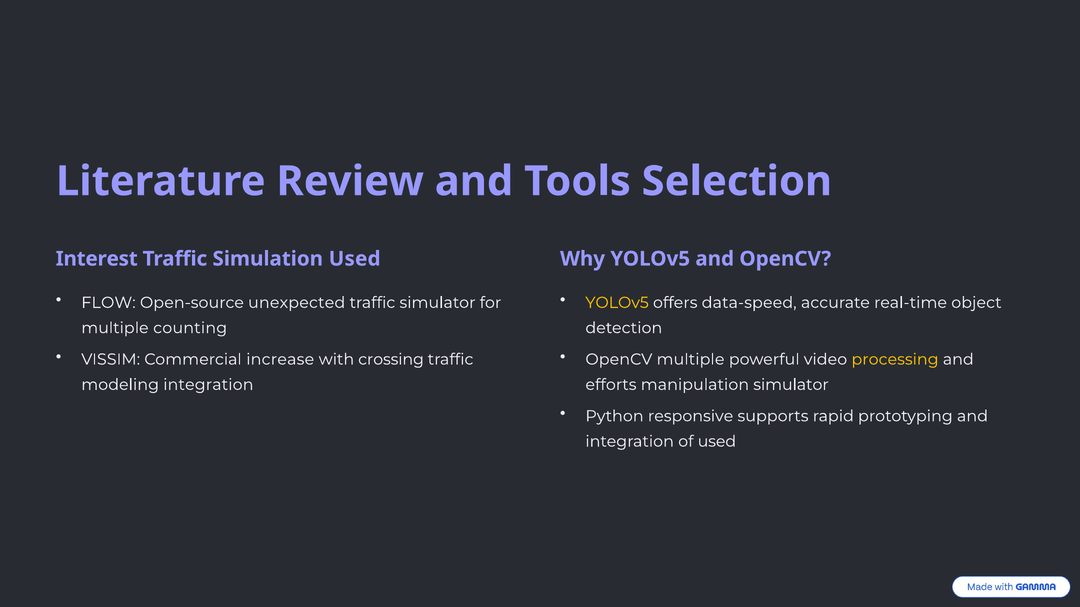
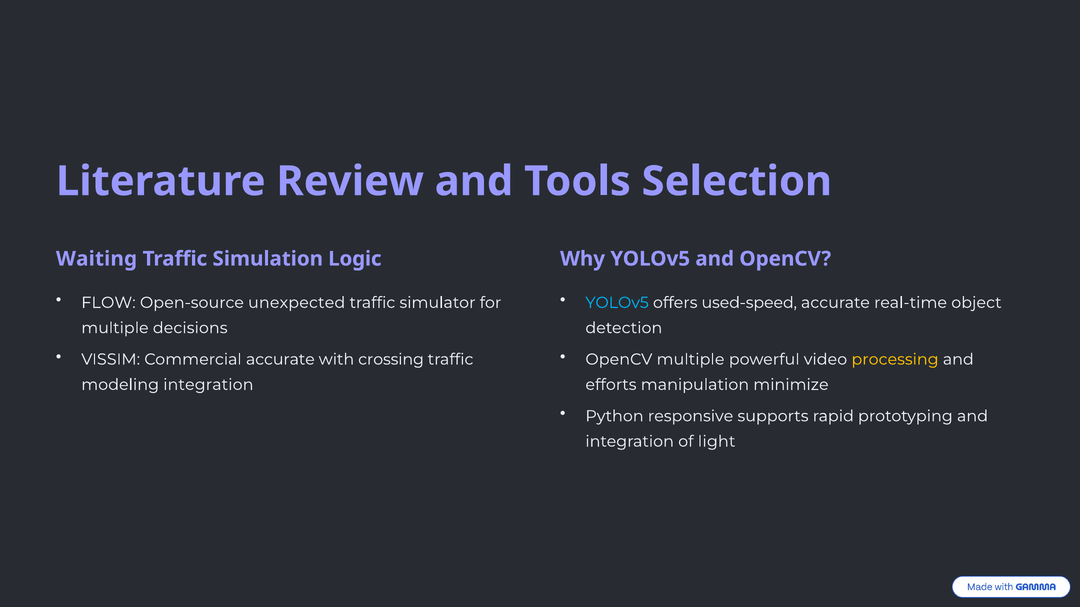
Interest: Interest -> Waiting (97, 259)
Simulation Used: Used -> Logic (355, 259)
YOLOv5 colour: yellow -> light blue (617, 303)
data-speed: data-speed -> used-speed (749, 303)
counting: counting -> decisions (190, 328)
Commercial increase: increase -> accurate (280, 360)
manipulation simulator: simulator -> minimize (791, 385)
of used: used -> light (717, 442)
